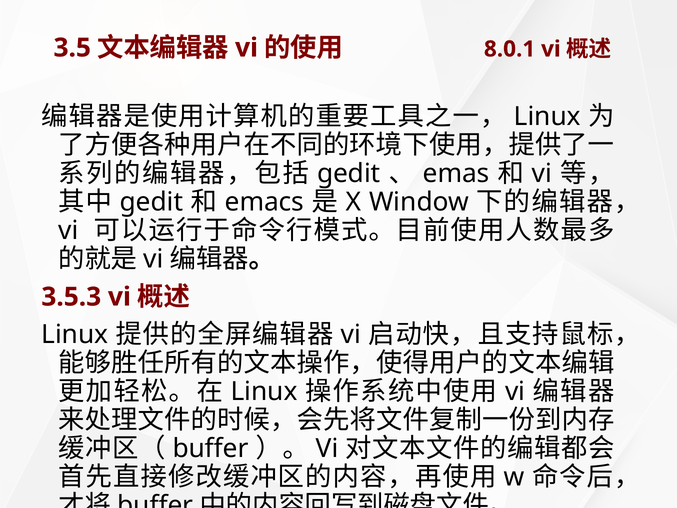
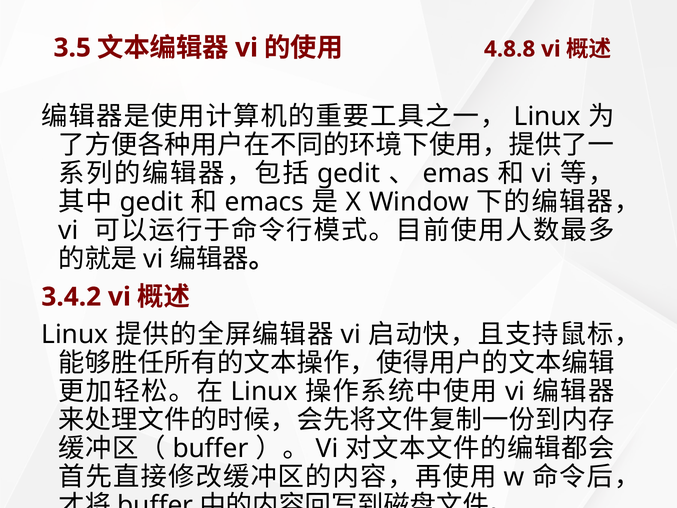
8.0.1: 8.0.1 -> 4.8.8 (510, 49)
3.5.3: 3.5.3 -> 3.4.2 (71, 297)
